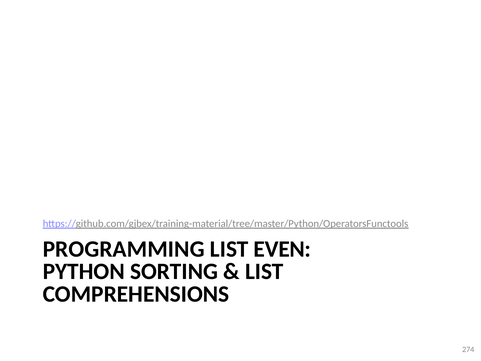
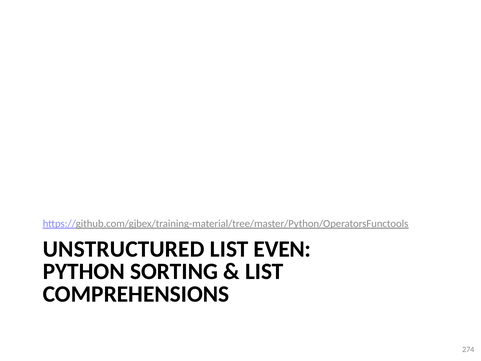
PROGRAMMING: PROGRAMMING -> UNSTRUCTURED (124, 249)
